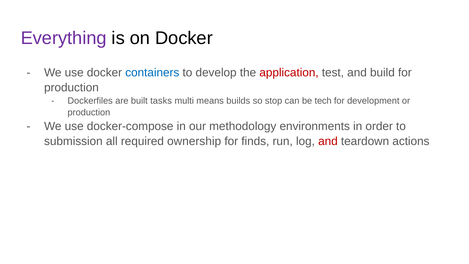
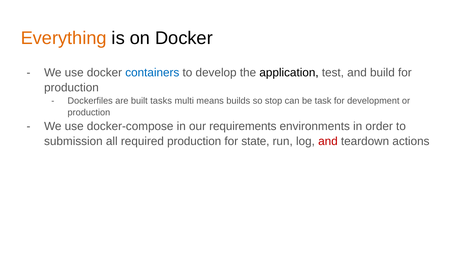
Everything colour: purple -> orange (64, 38)
application colour: red -> black (289, 73)
tech: tech -> task (323, 101)
methodology: methodology -> requirements (243, 126)
required ownership: ownership -> production (194, 141)
finds: finds -> state (255, 141)
